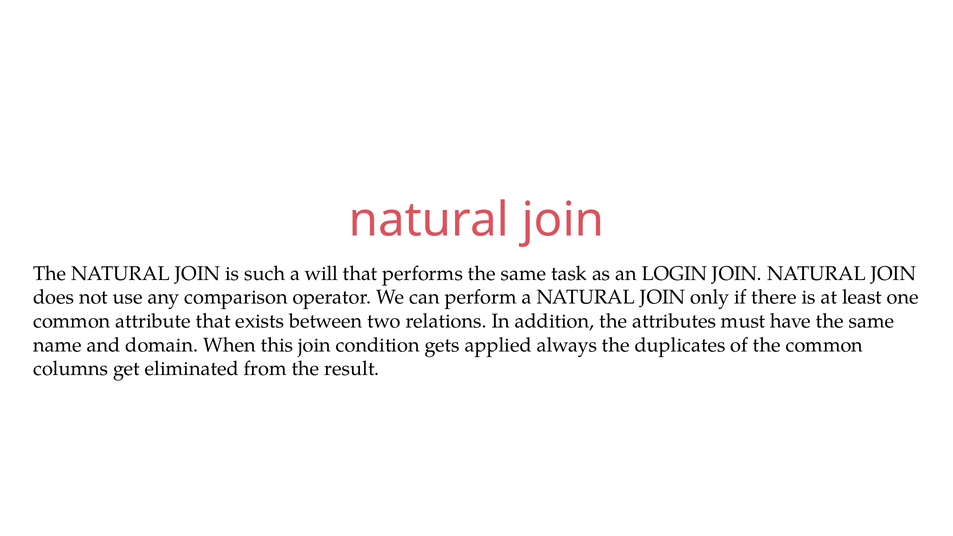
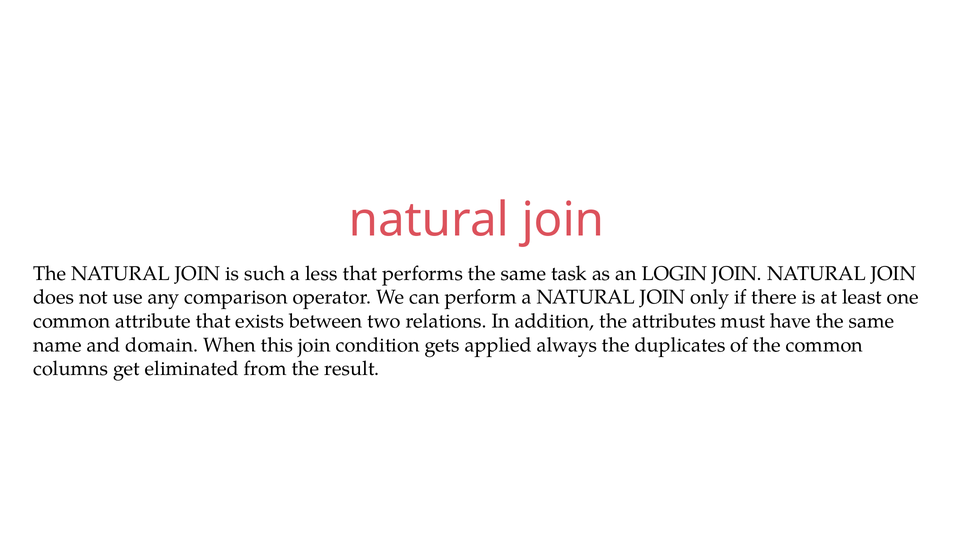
will: will -> less (321, 274)
